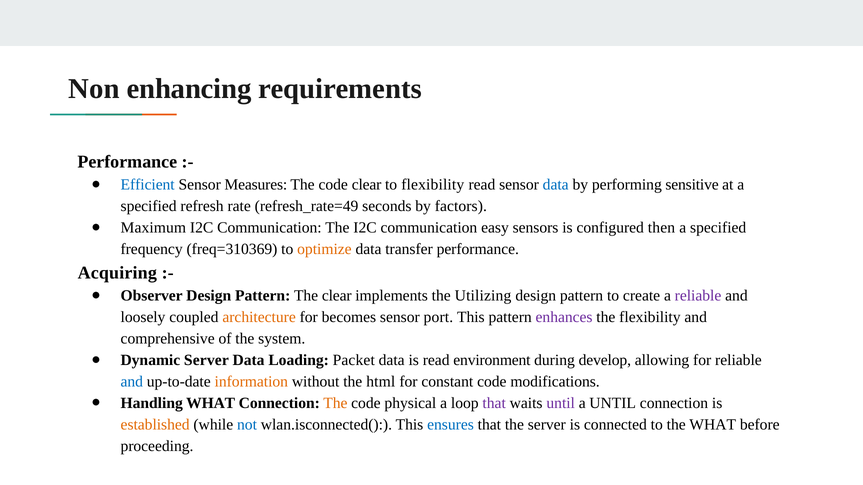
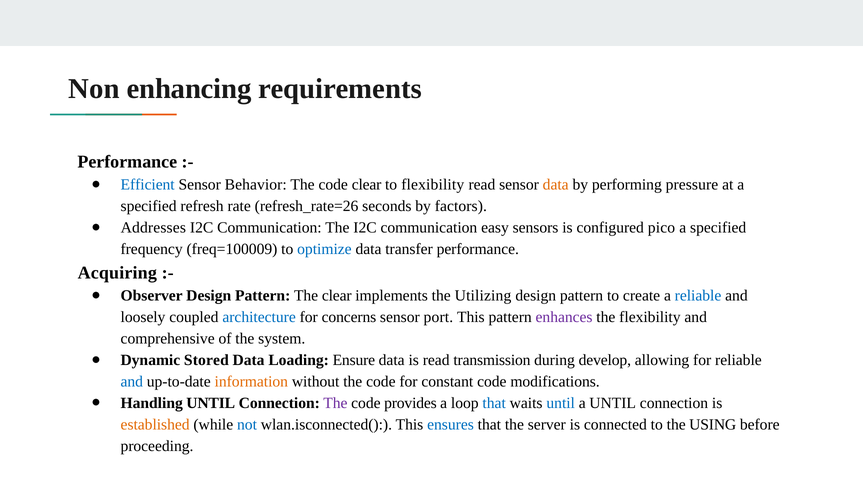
Measures: Measures -> Behavior (256, 185)
data colour: blue -> orange (556, 185)
sensitive: sensitive -> pressure (692, 185)
refresh_rate=49: refresh_rate=49 -> refresh_rate=26 (307, 206)
Maximum: Maximum -> Addresses (153, 228)
then: then -> pico (662, 228)
freq=310369: freq=310369 -> freq=100009 (232, 249)
optimize colour: orange -> blue (324, 249)
reliable colour: purple -> blue (698, 296)
architecture colour: orange -> blue (259, 317)
becomes: becomes -> concerns (349, 317)
Dynamic Server: Server -> Stored (206, 360)
Packet: Packet -> Ensure (354, 360)
environment: environment -> transmission (492, 360)
without the html: html -> code (381, 382)
Handling WHAT: WHAT -> UNTIL (211, 403)
The colour: orange -> purple (335, 403)
physical: physical -> provides (410, 403)
that colour: purple -> blue (494, 403)
until colour: purple -> blue (561, 403)
the WHAT: WHAT -> USING (713, 425)
